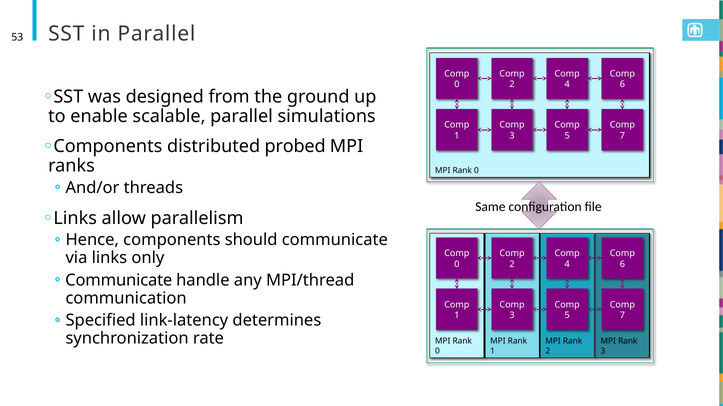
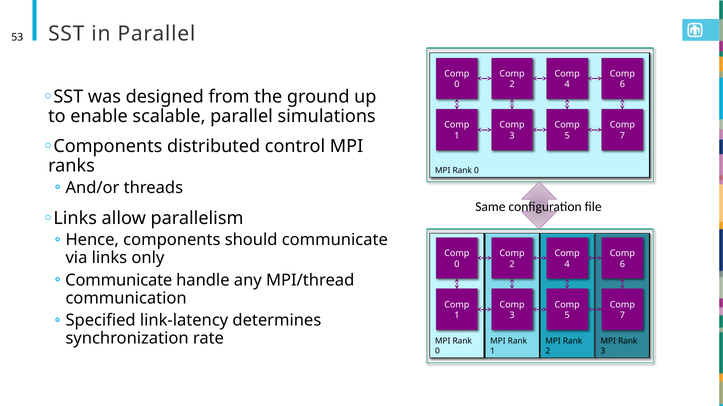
probed: probed -> control (295, 147)
